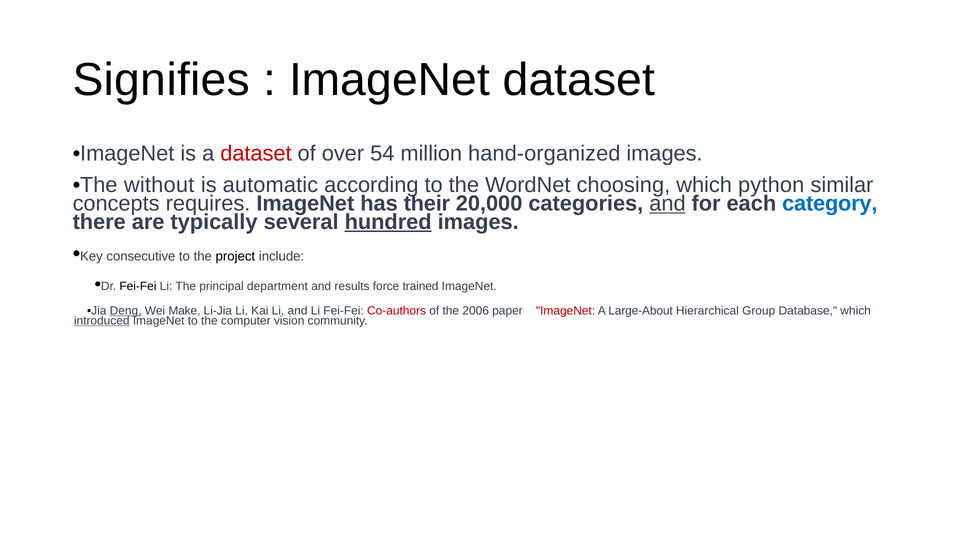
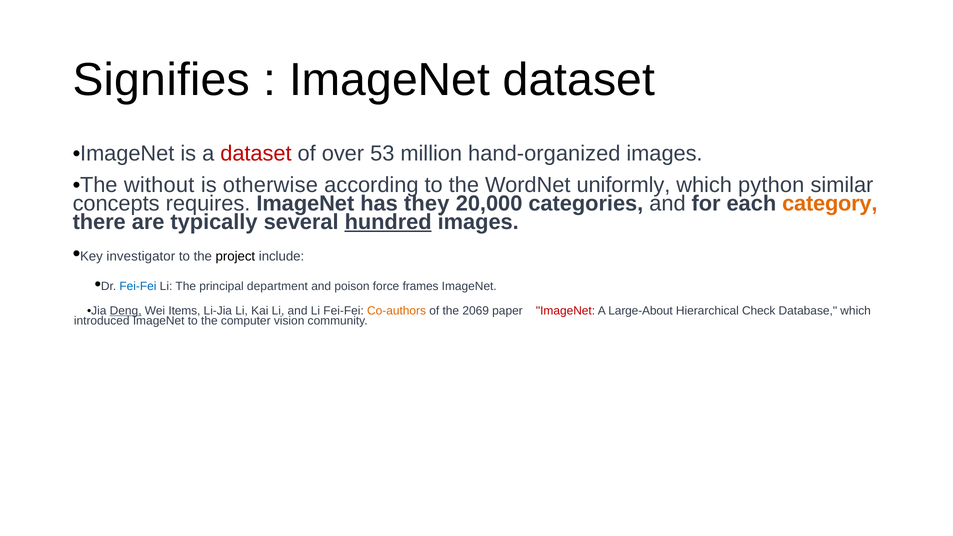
54: 54 -> 53 (382, 154)
automatic: automatic -> otherwise (270, 185)
choosing: choosing -> uniformly (623, 185)
their: their -> they (427, 204)
and underline: present -> none (668, 204)
category colour: blue -> orange (830, 204)
consecutive: consecutive -> investigator (141, 256)
Fei-Fei colour: black -> blue (138, 286)
results: results -> poison (352, 286)
trained: trained -> frames (421, 286)
Make: Make -> Items (184, 311)
Co-authors colour: red -> orange (397, 311)
2006: 2006 -> 2069 (476, 311)
Group: Group -> Check (759, 311)
introduced underline: present -> none (102, 321)
